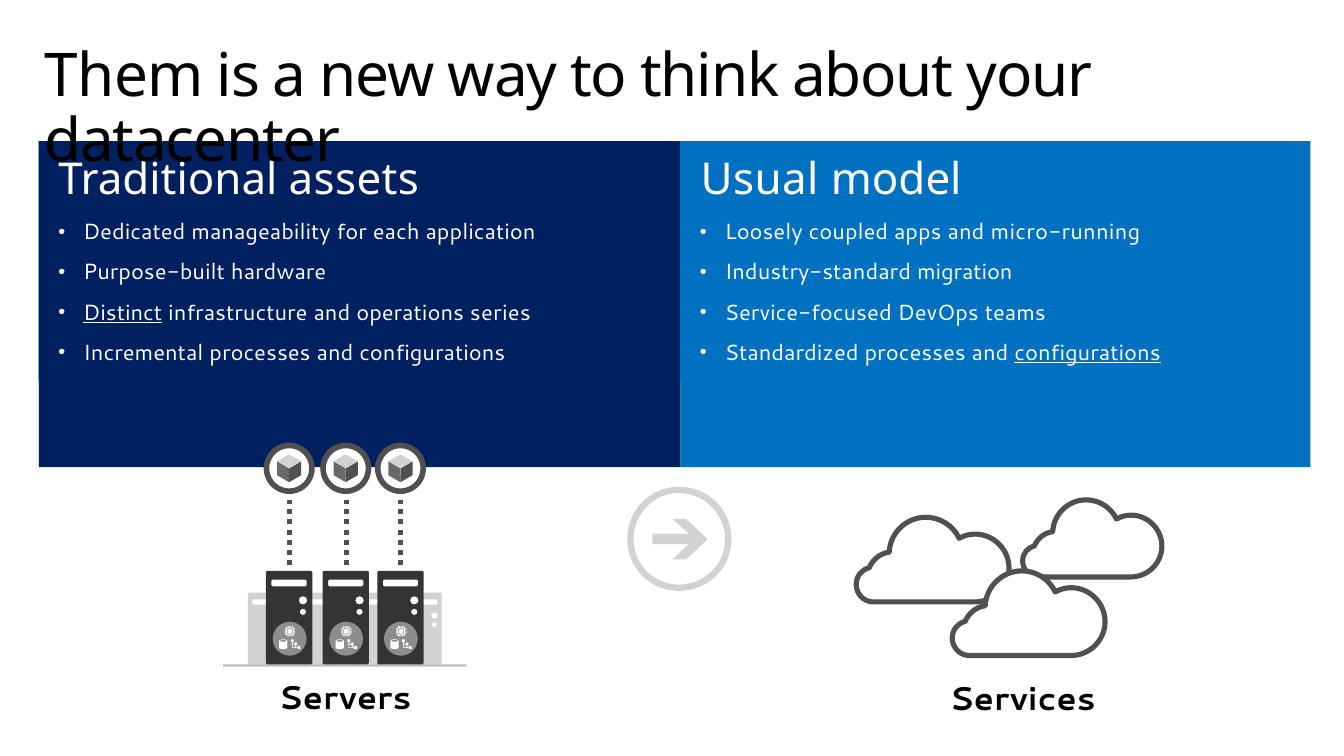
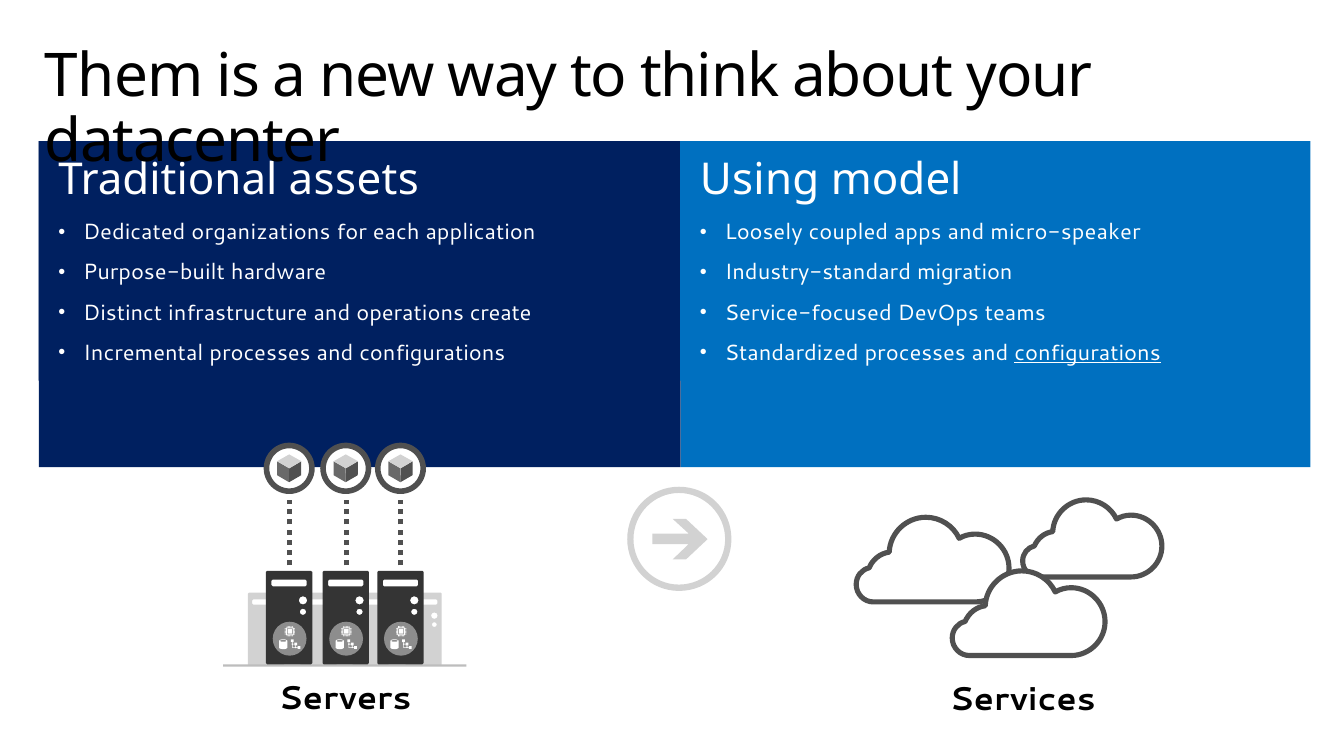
Usual: Usual -> Using (760, 180)
manageability: manageability -> organizations (261, 233)
micro-running: micro-running -> micro-speaker (1066, 233)
Distinct underline: present -> none (123, 313)
series: series -> create (501, 313)
